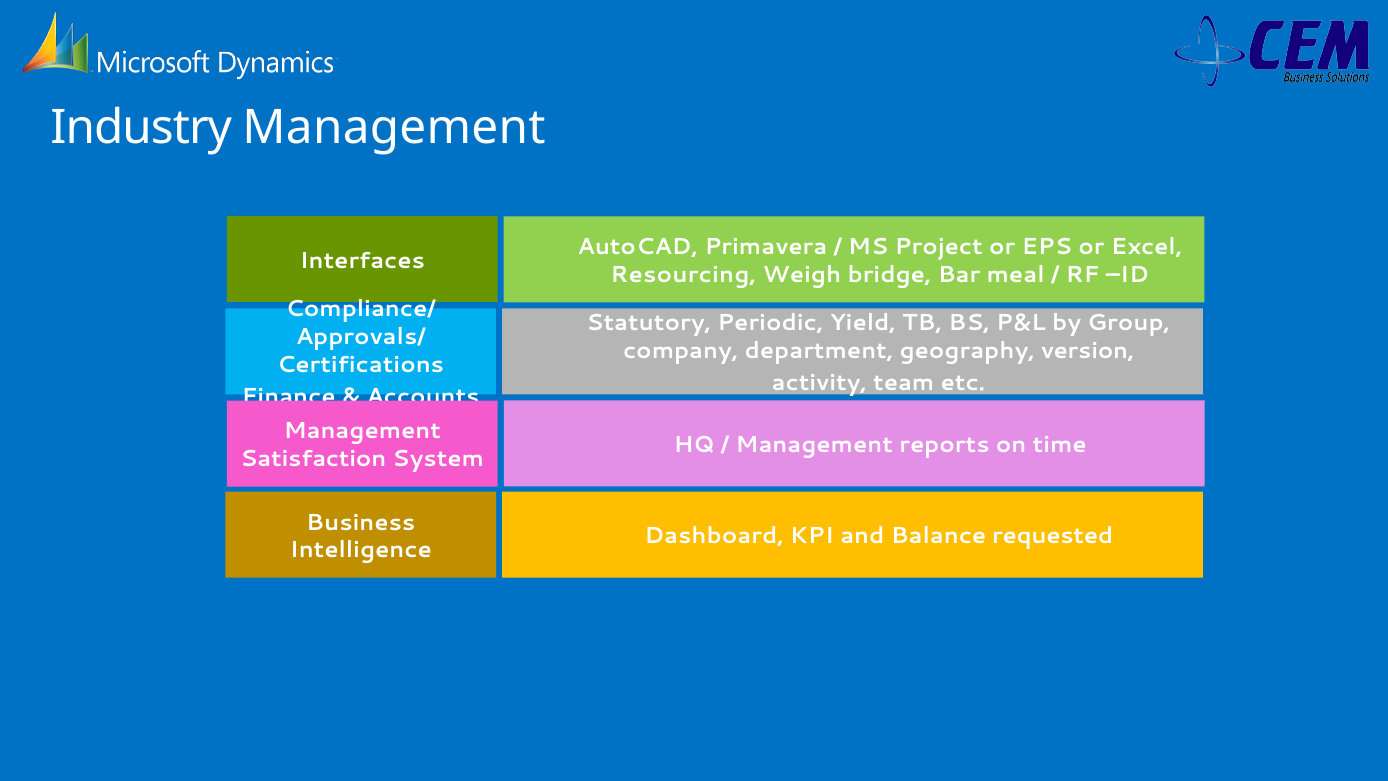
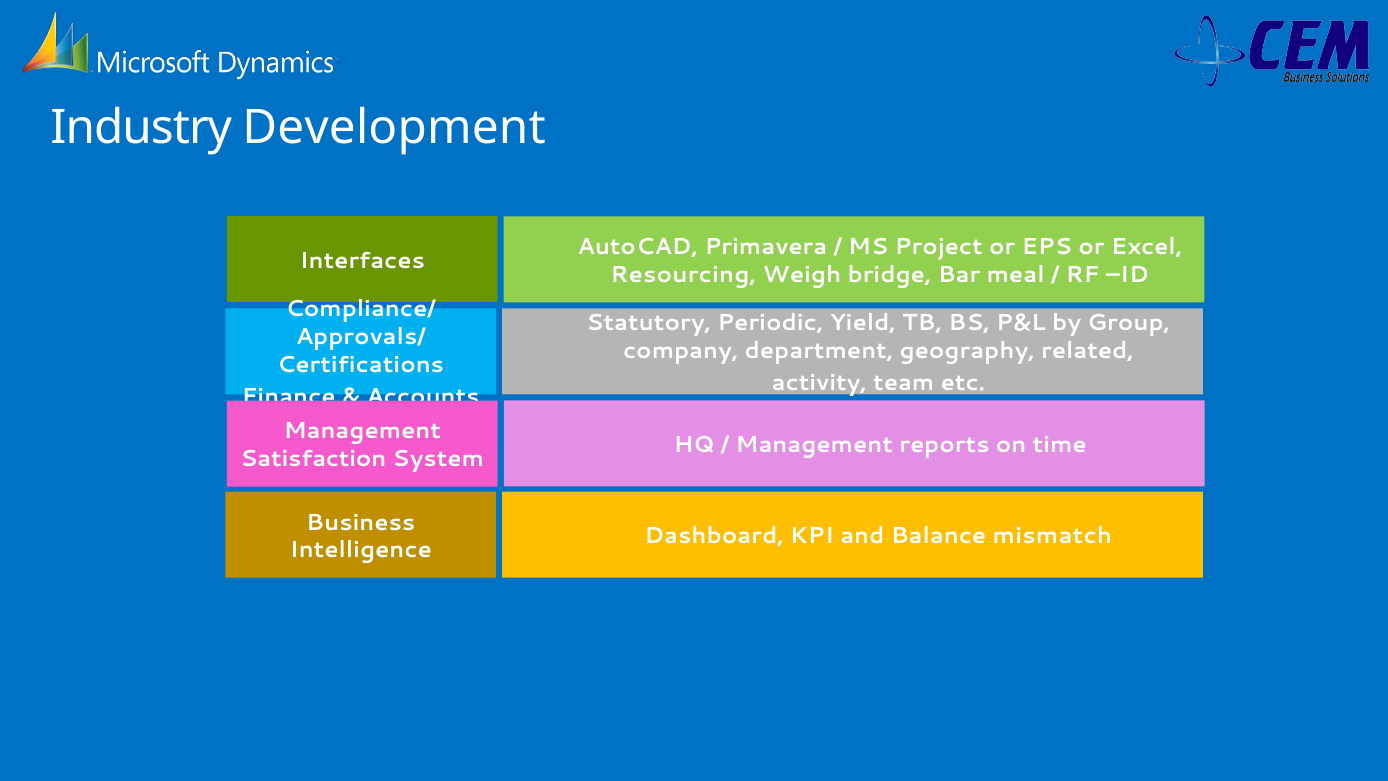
Industry Management: Management -> Development (394, 128)
version: version -> related (1087, 351)
requested: requested -> mismatch (1052, 536)
